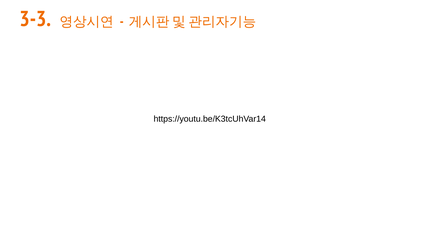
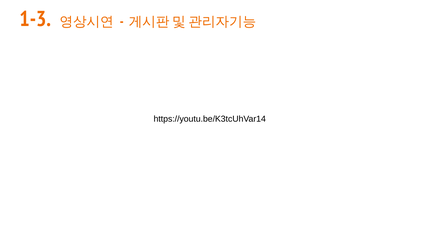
3-3: 3-3 -> 1-3 (35, 19)
